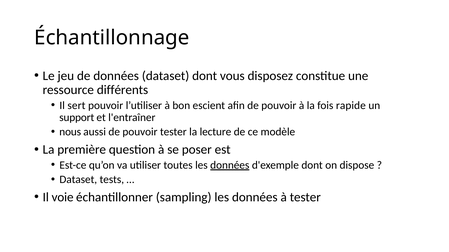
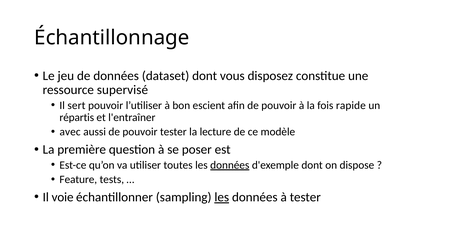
différents: différents -> supervisé (122, 90)
support: support -> répartis (77, 118)
nous: nous -> avec (70, 132)
Dataset: Dataset -> Feature (78, 180)
les underline: none -> present (222, 198)
